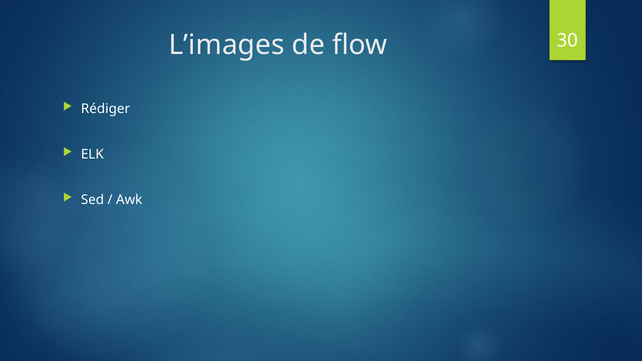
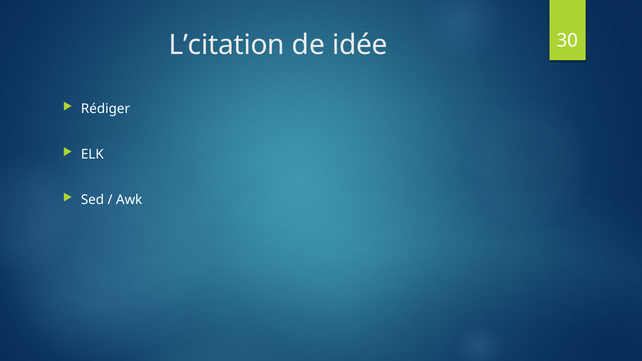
L’images: L’images -> L’citation (227, 45)
flow: flow -> idée (360, 45)
